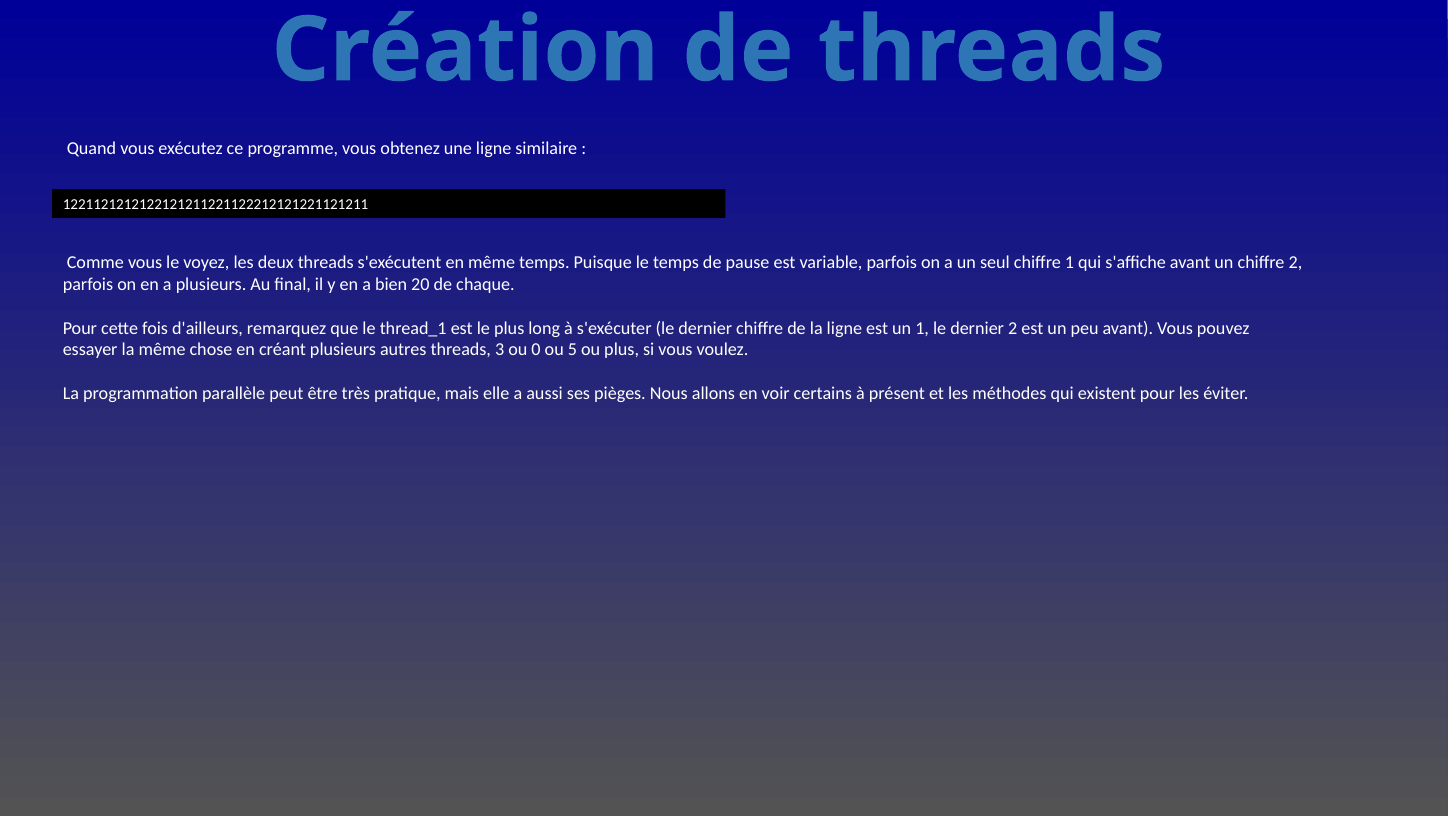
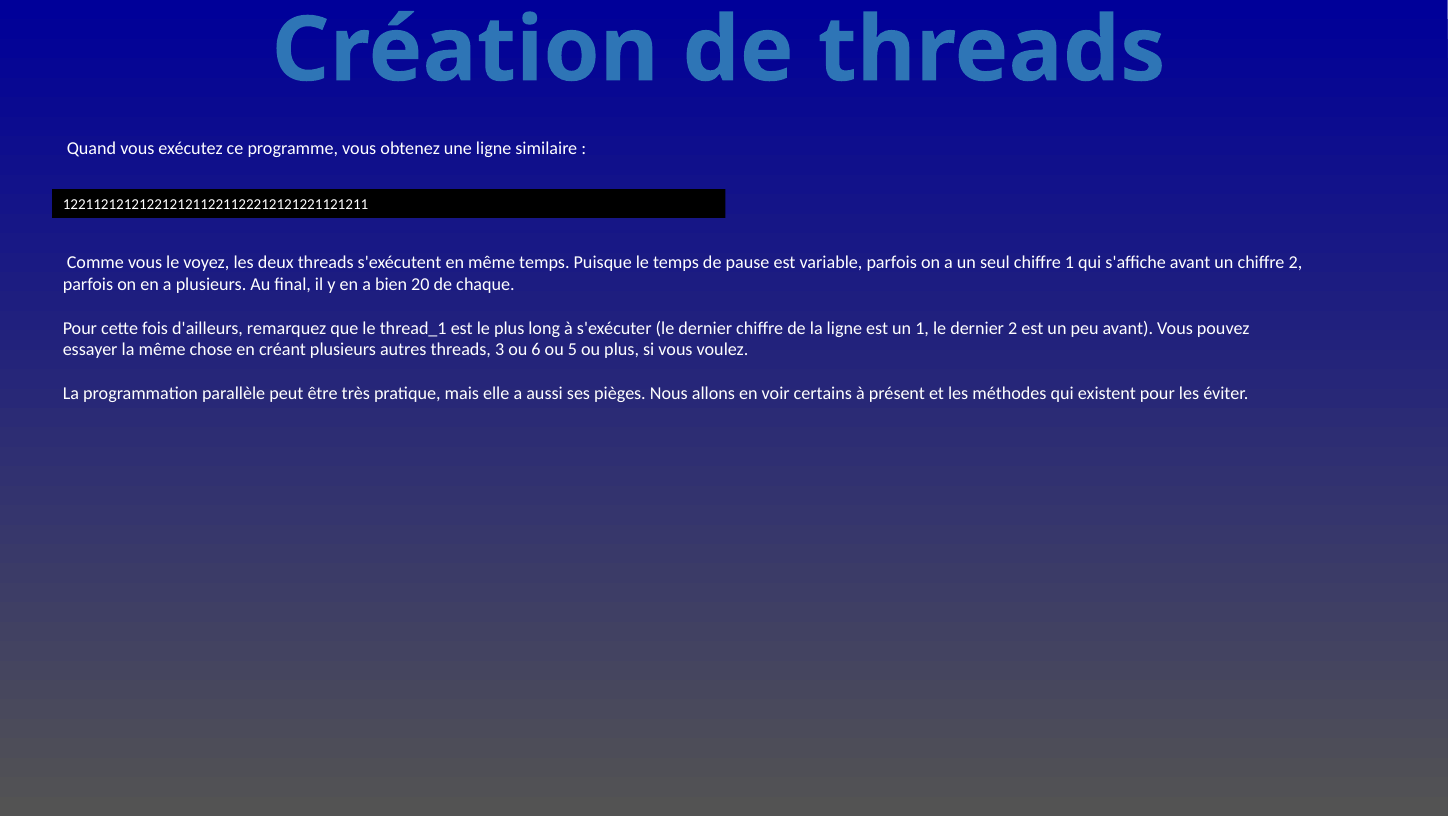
0: 0 -> 6 (536, 350)
